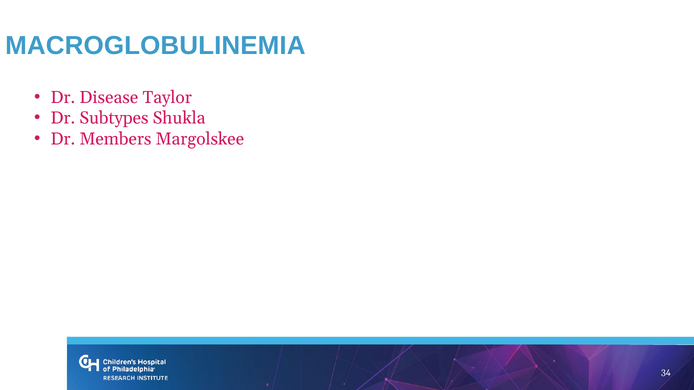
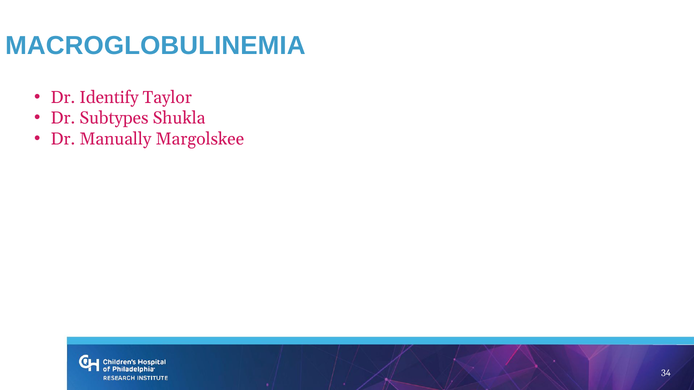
Disease: Disease -> Identify (109, 98)
Members: Members -> Manually (115, 139)
